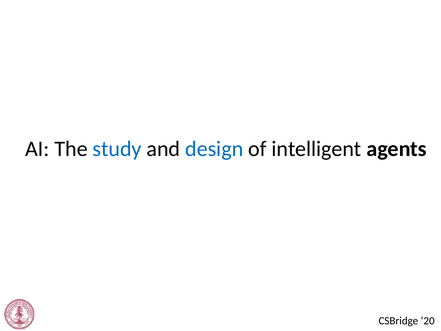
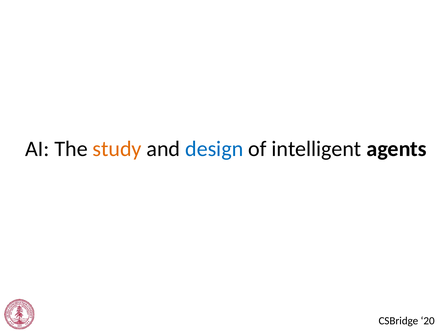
study colour: blue -> orange (117, 149)
